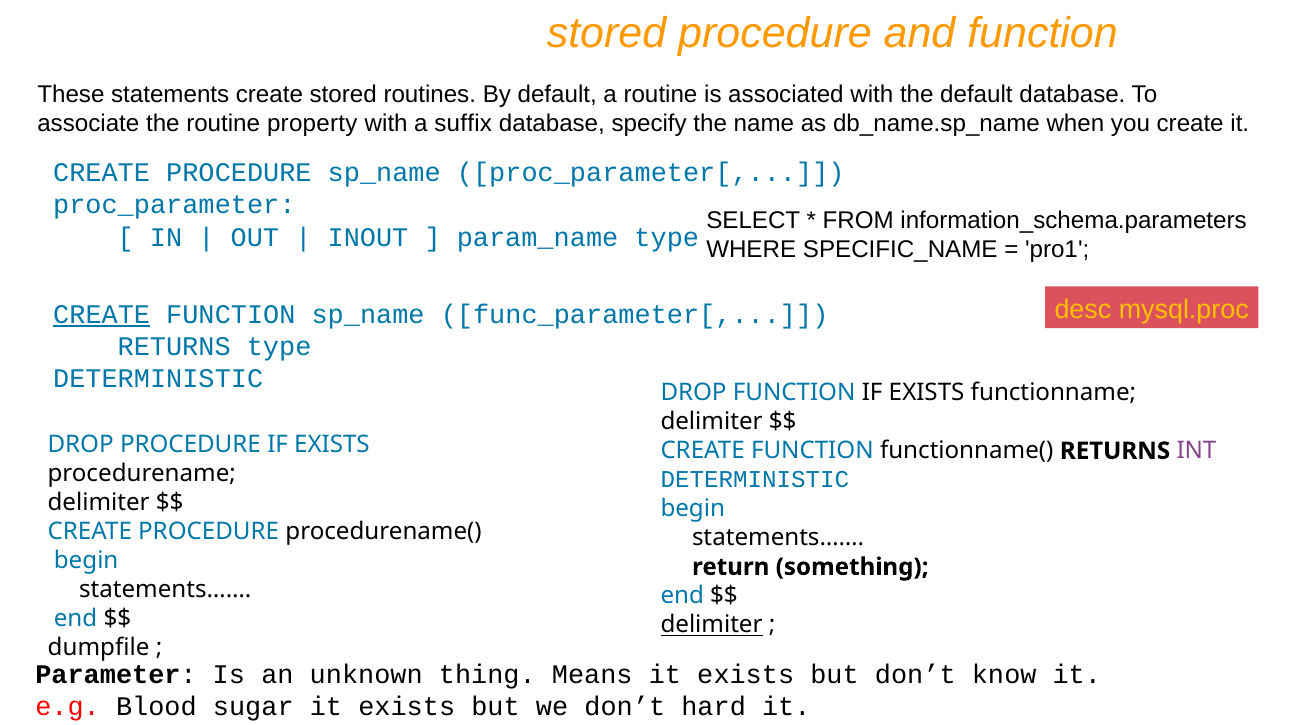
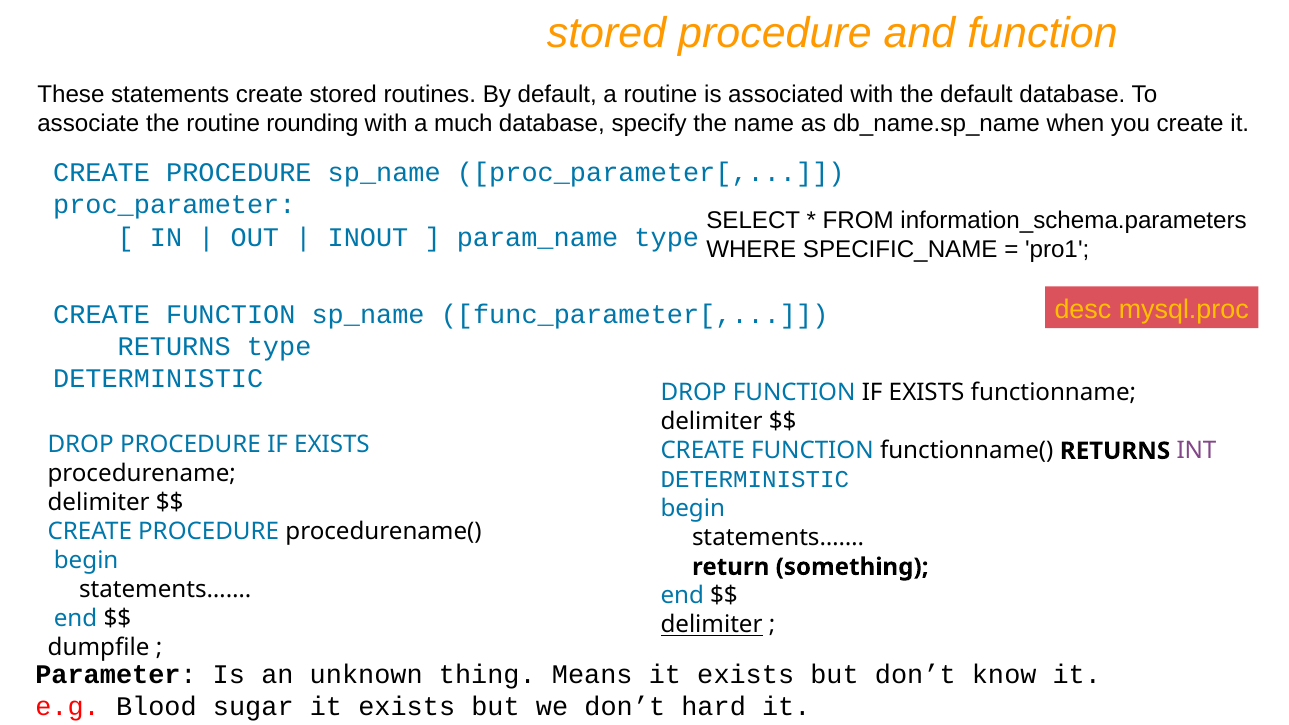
property: property -> rounding (312, 123)
suffix: suffix -> much (463, 123)
CREATE underline: present -> none (102, 315)
